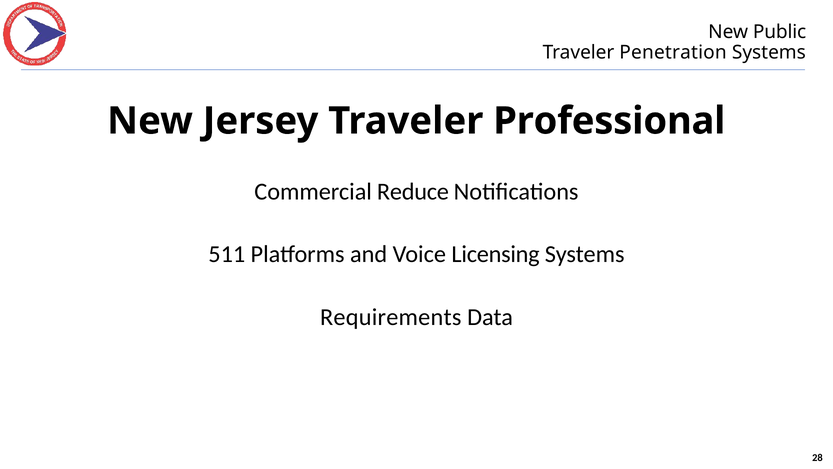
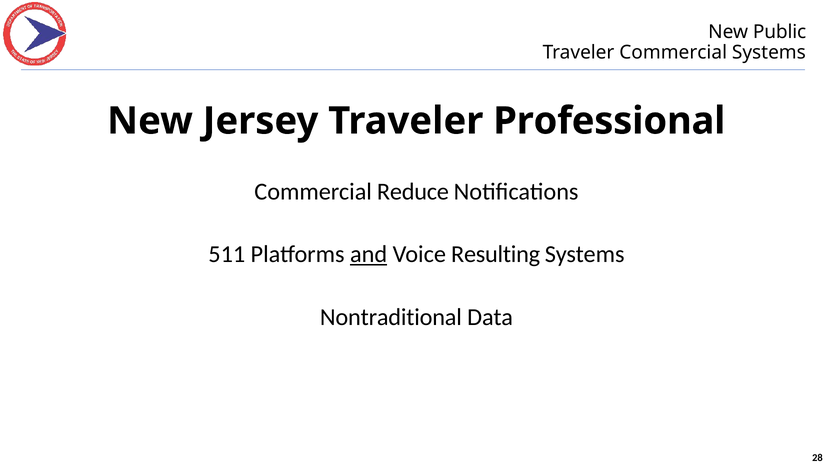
Traveler Penetration: Penetration -> Commercial (673, 53)
and underline: none -> present (369, 254)
Licensing: Licensing -> Resulting (496, 254)
Requirements: Requirements -> Nontraditional (391, 317)
